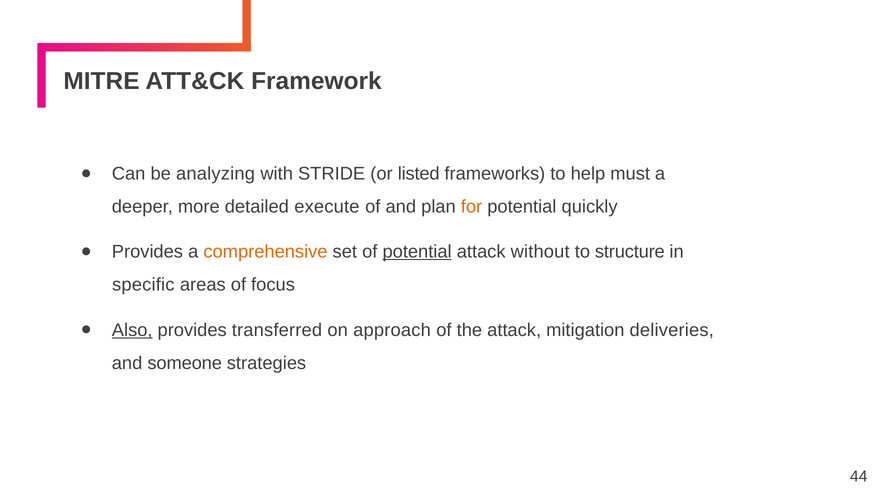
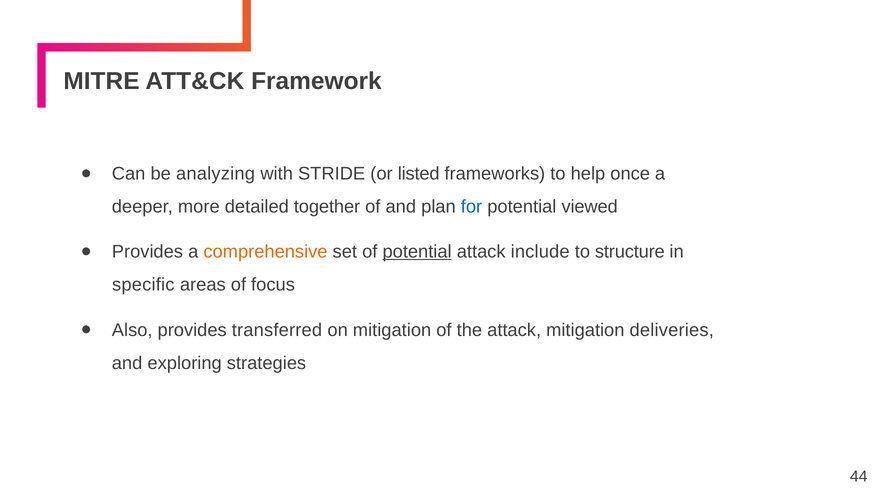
must: must -> once (630, 174)
execute: execute -> together (327, 207)
for colour: orange -> blue (472, 207)
quickly: quickly -> viewed (590, 207)
without: without -> include (540, 252)
Also underline: present -> none (132, 330)
on approach: approach -> mitigation (392, 330)
someone: someone -> exploring (185, 363)
